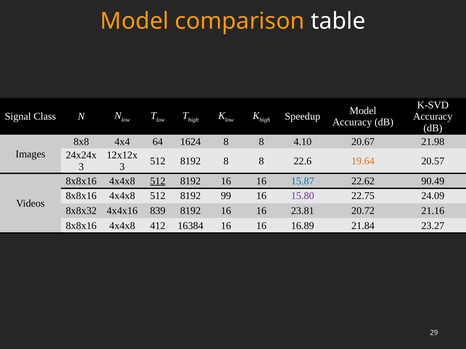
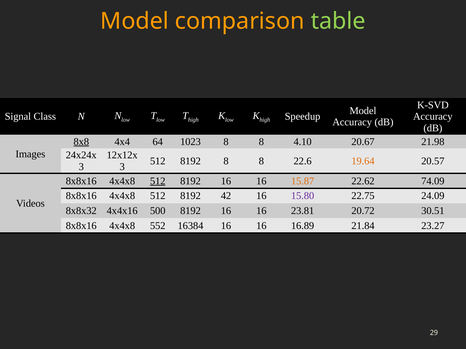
table colour: white -> light green (338, 21)
8x8 underline: none -> present (81, 142)
1624: 1624 -> 1023 (190, 142)
15.87 colour: blue -> orange (303, 181)
90.49: 90.49 -> 74.09 (433, 181)
99: 99 -> 42 (226, 196)
839: 839 -> 500 (158, 211)
21.16: 21.16 -> 30.51 (433, 211)
412: 412 -> 552 (158, 226)
